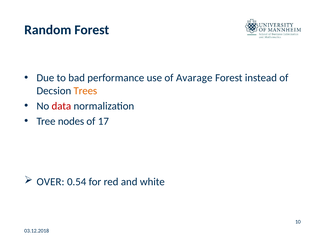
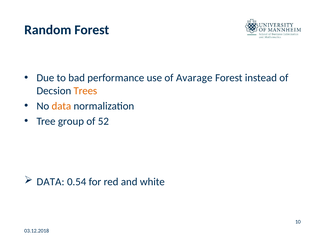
data colour: red -> orange (61, 106)
nodes: nodes -> group (71, 121)
17: 17 -> 52 (103, 121)
OVER: OVER -> DATA (51, 182)
